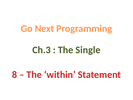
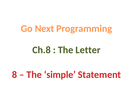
Ch.3: Ch.3 -> Ch.8 (42, 50)
Single: Single -> Letter (88, 50)
within: within -> simple (60, 74)
